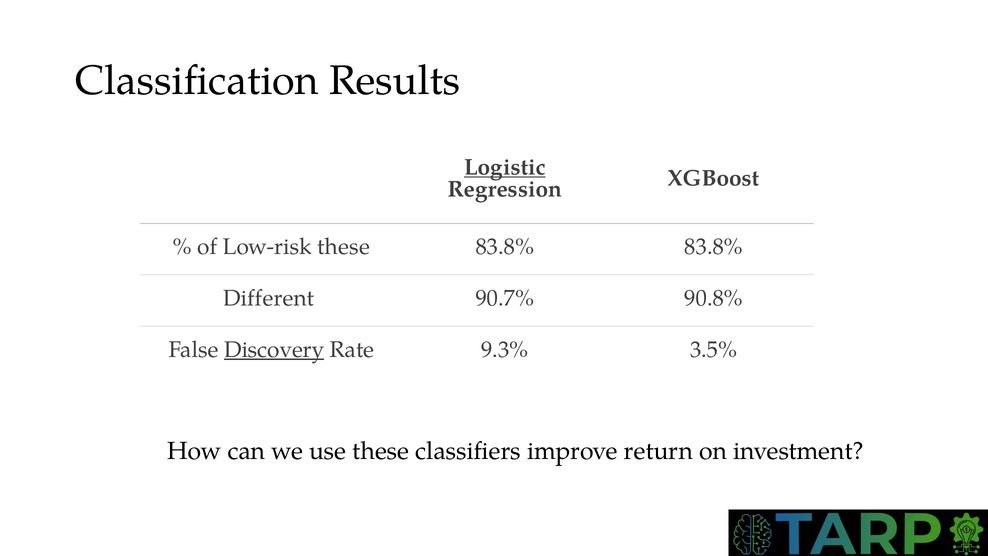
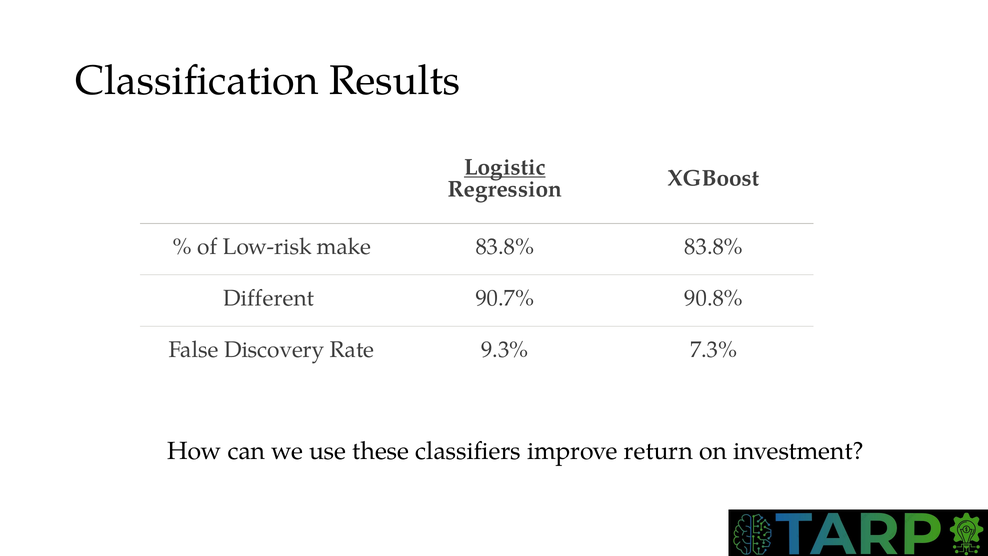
Low-risk these: these -> make (344, 247)
Discovery underline: present -> none (274, 349)
3.5%: 3.5% -> 7.3% (714, 349)
